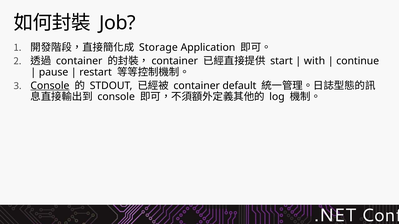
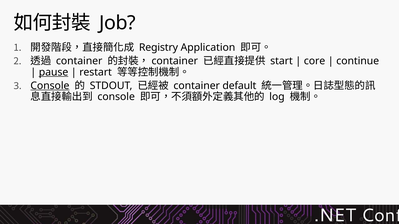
Storage: Storage -> Registry (158, 47)
with: with -> core (315, 61)
pause underline: none -> present (54, 72)
